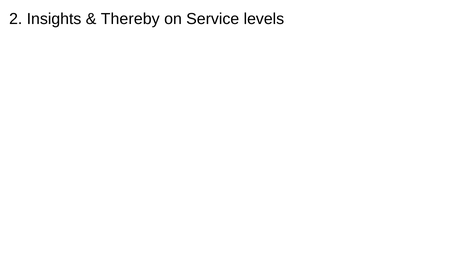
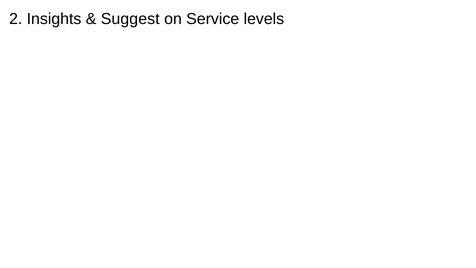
Thereby: Thereby -> Suggest (130, 19)
